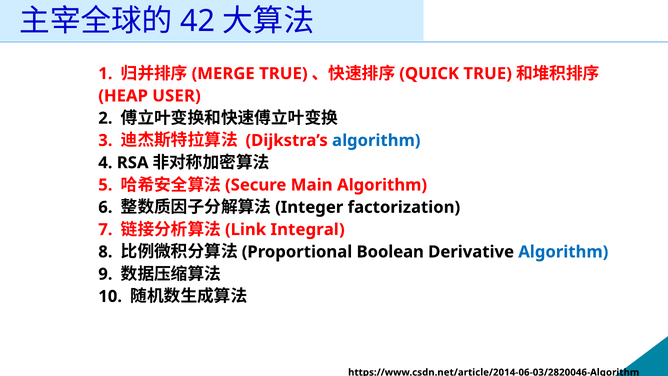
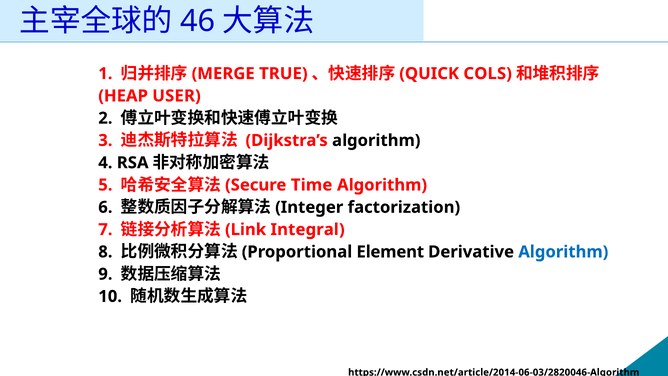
42: 42 -> 46 (198, 21)
TRUE: TRUE -> COLS (488, 74)
algorithm colour: blue -> black (376, 140)
Main: Main -> Time (312, 185)
Boolean: Boolean -> Element (390, 252)
